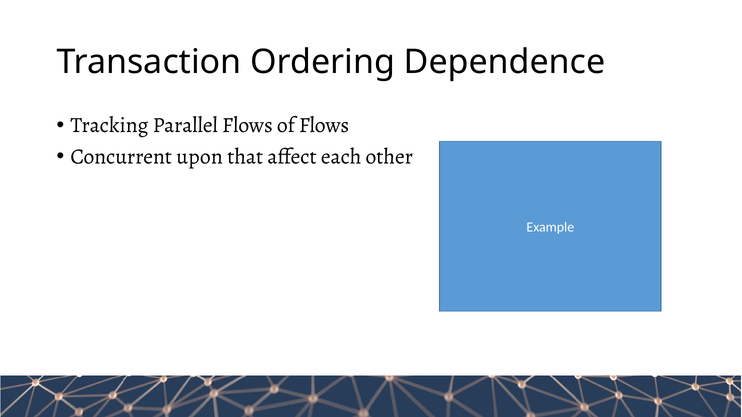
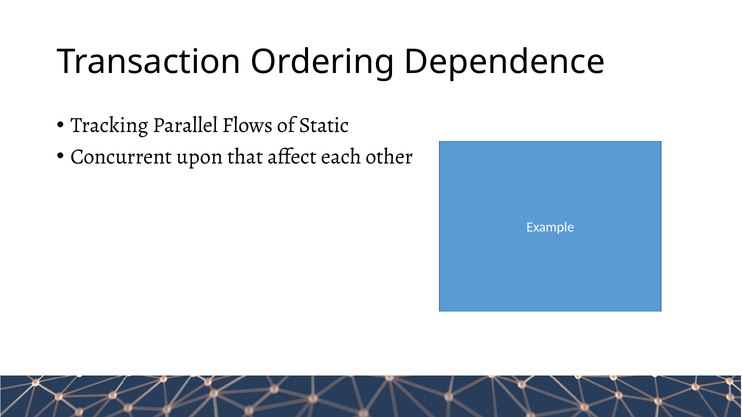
of Flows: Flows -> Static (324, 125)
